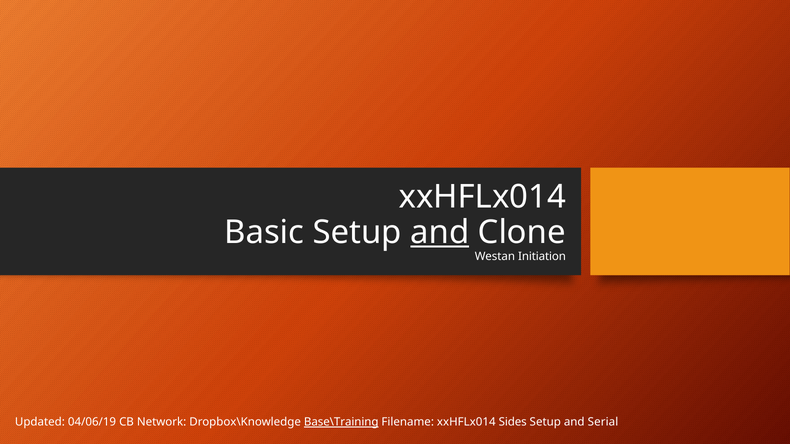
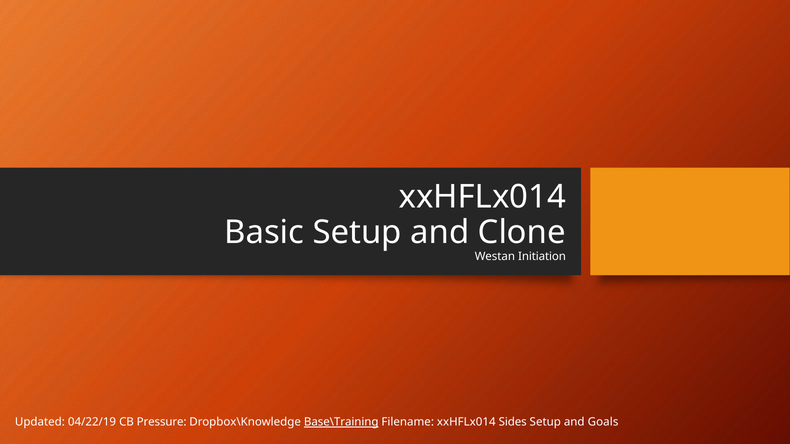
and underline: present -> none (440, 233)
04/06/19: 04/06/19 -> 04/22/19 (92, 422)
Network: Network -> Pressure (162, 422)
Serial: Serial -> Goals (603, 422)
